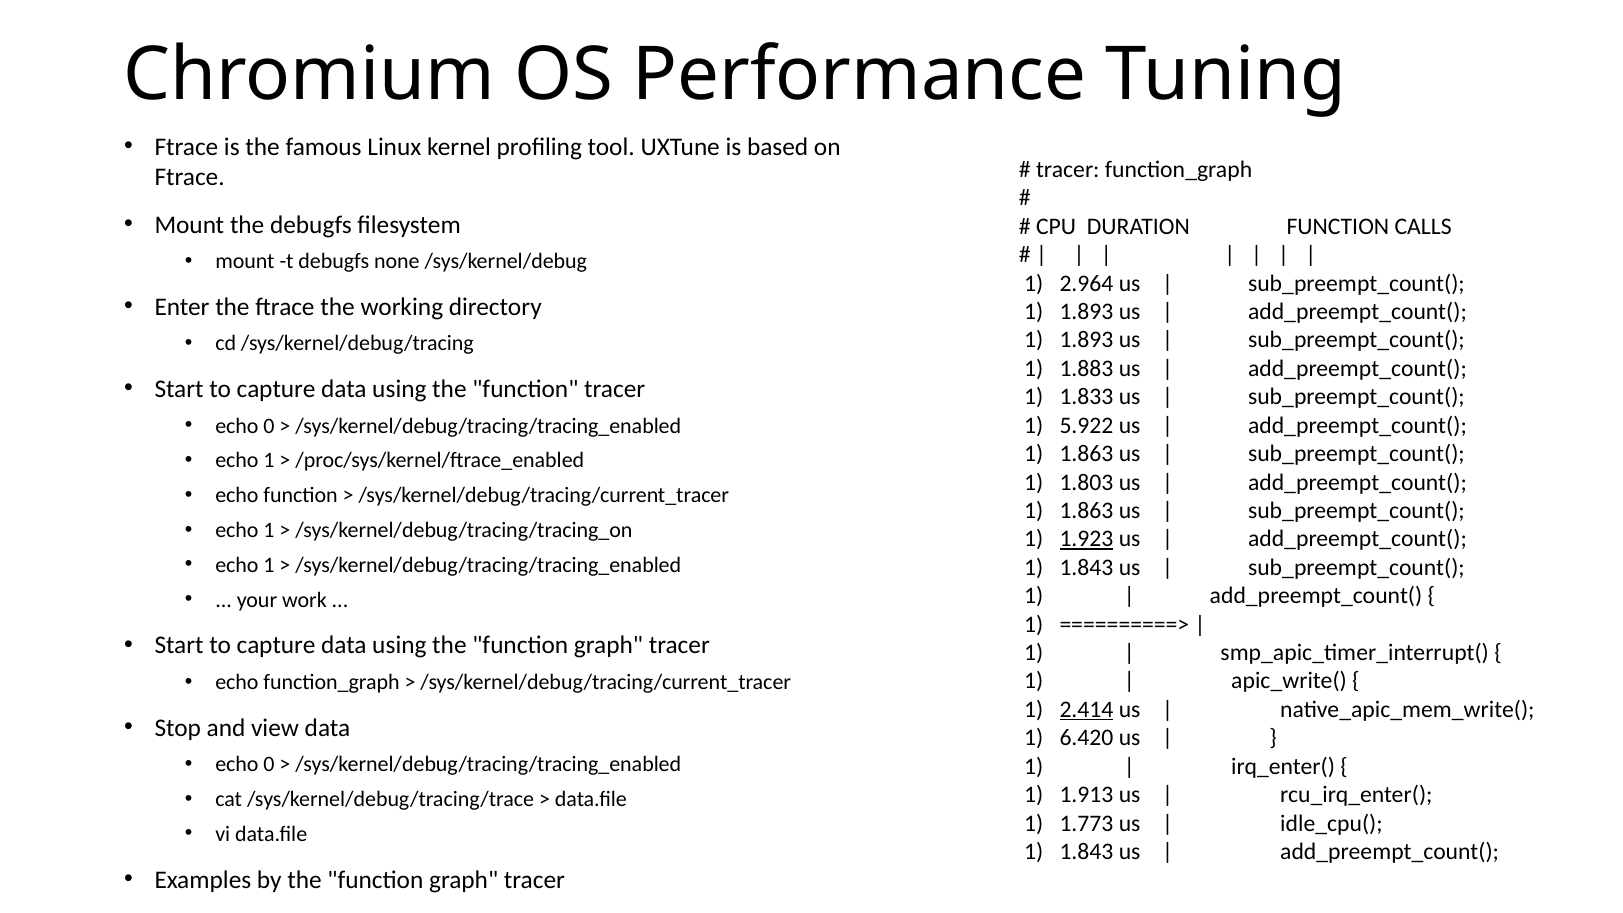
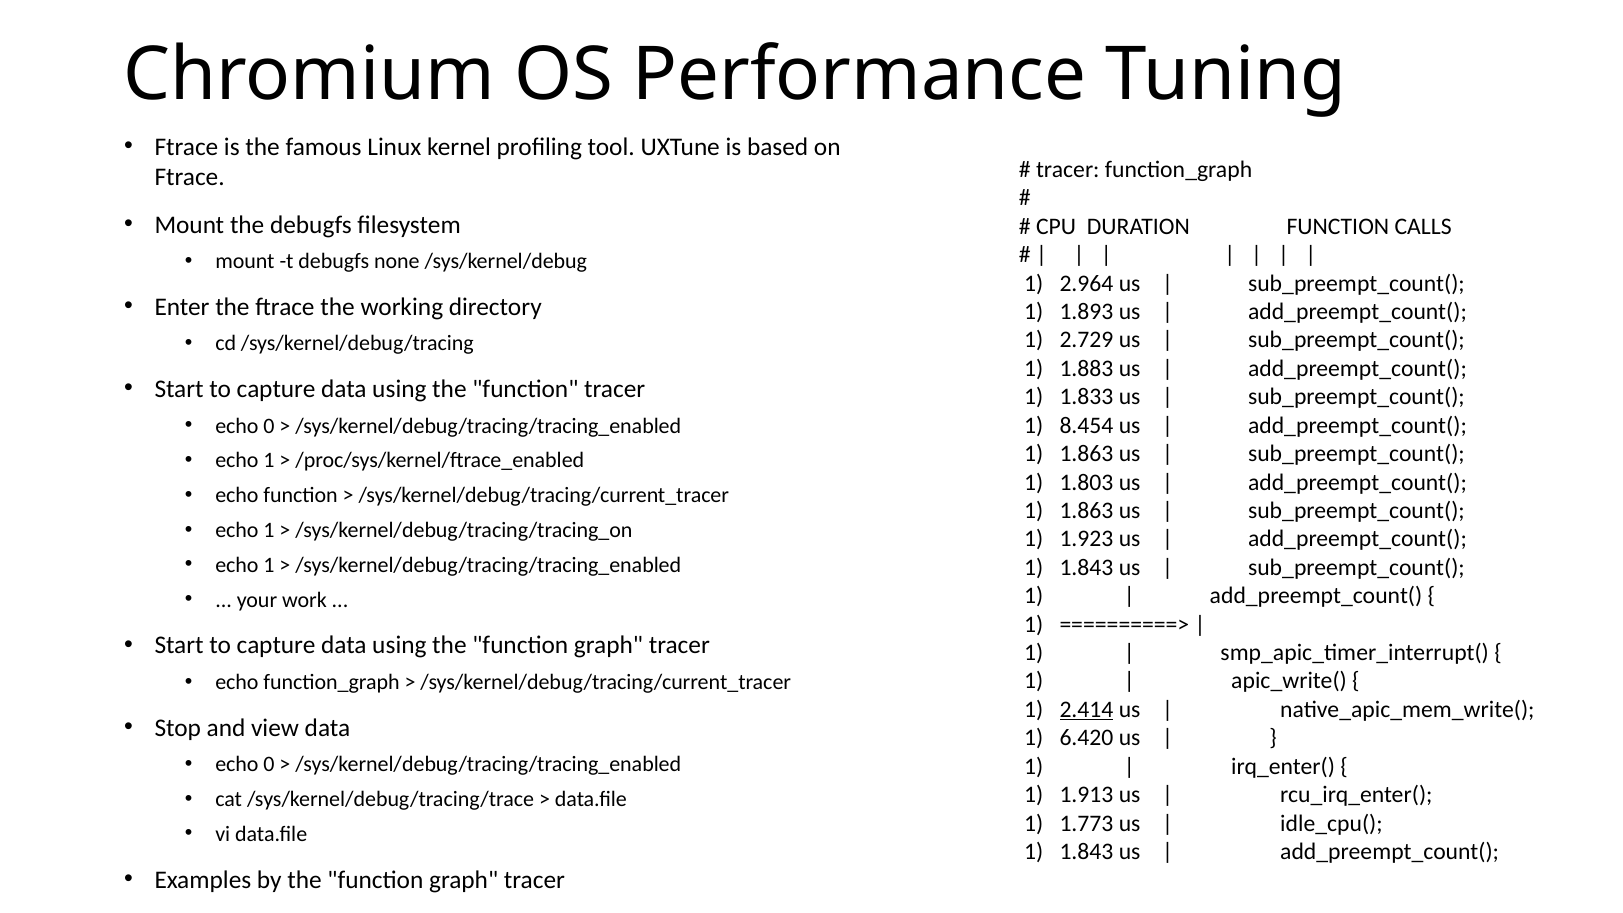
1.893: 1.893 -> 2.729 (1086, 340)
5.922: 5.922 -> 8.454 (1086, 425)
1.923 underline: present -> none (1086, 539)
